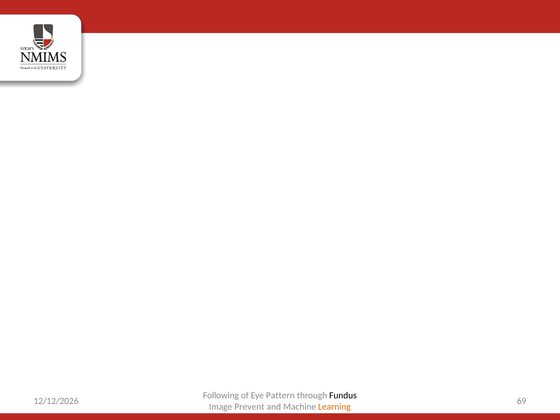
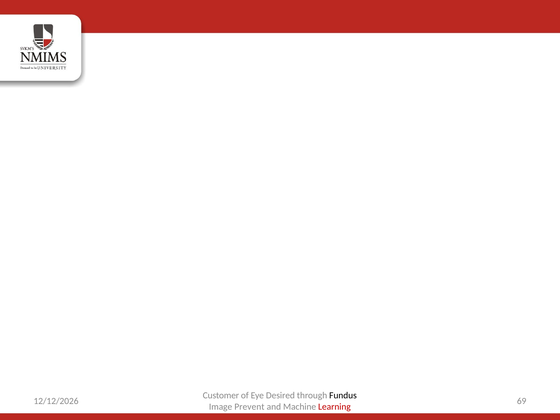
Following: Following -> Customer (221, 395)
Pattern: Pattern -> Desired (280, 395)
Learning colour: orange -> red (334, 407)
